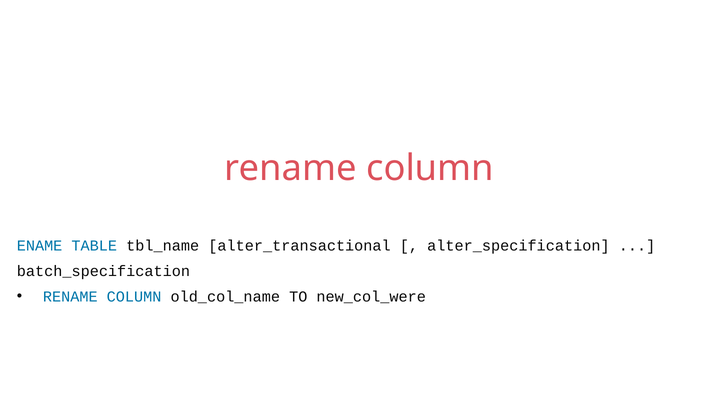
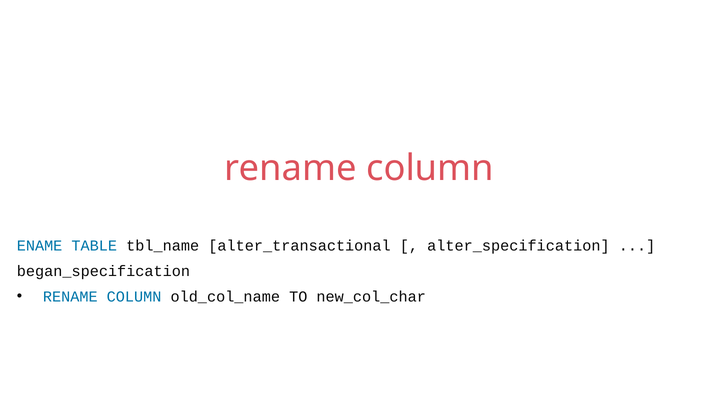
batch_specification: batch_specification -> began_specification (103, 271)
new_col_were: new_col_were -> new_col_char (371, 296)
